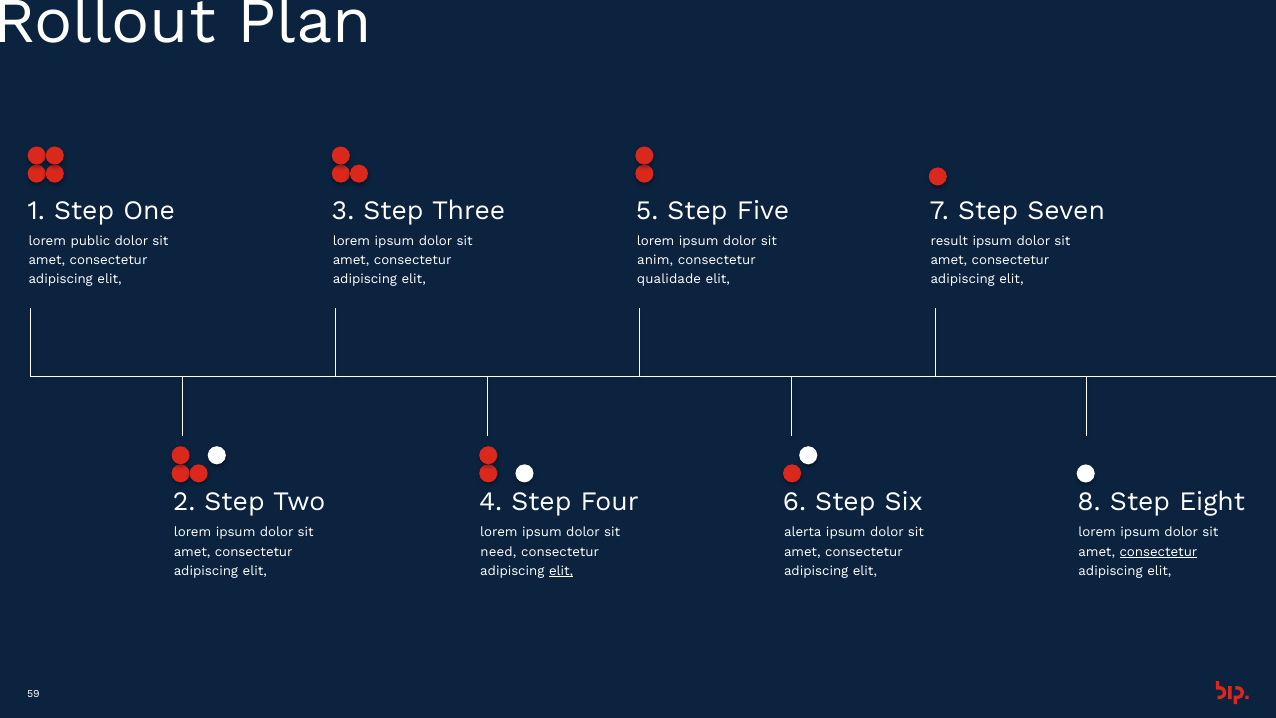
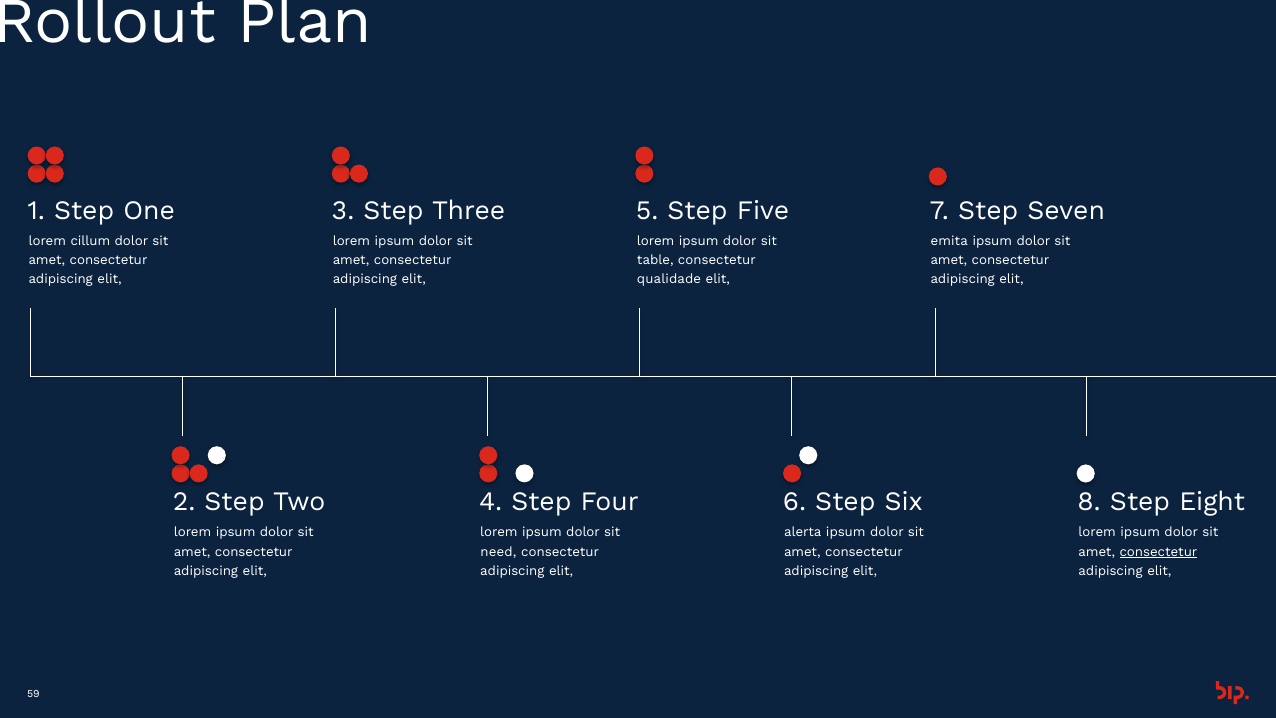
public: public -> cillum (90, 241)
result: result -> emita (949, 241)
anim: anim -> table (655, 260)
elit underline: present -> none (561, 571)
